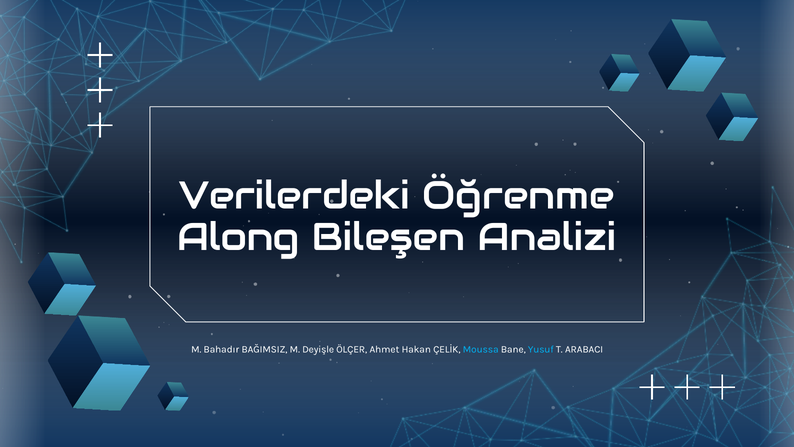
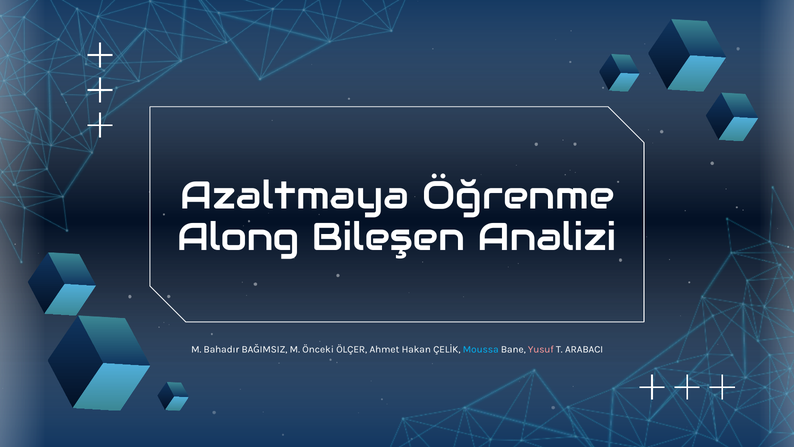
Verilerdeki: Verilerdeki -> Azaltmaya (294, 196)
Deyişle: Deyişle -> Önceki (318, 349)
Yusuf colour: light blue -> pink (541, 349)
